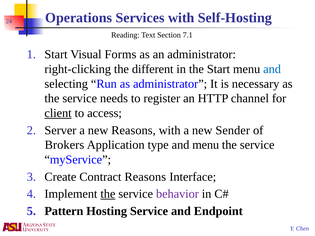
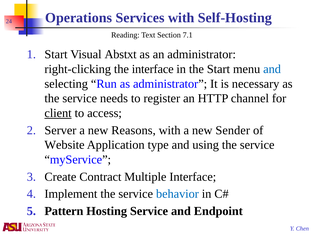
Forms: Forms -> Abstxt (121, 54)
the different: different -> interface (153, 69)
Brokers: Brokers -> Website (65, 145)
and menu: menu -> using (206, 145)
Contract Reasons: Reasons -> Multiple (145, 177)
the underline: present -> none (108, 194)
behavior colour: purple -> blue (177, 194)
